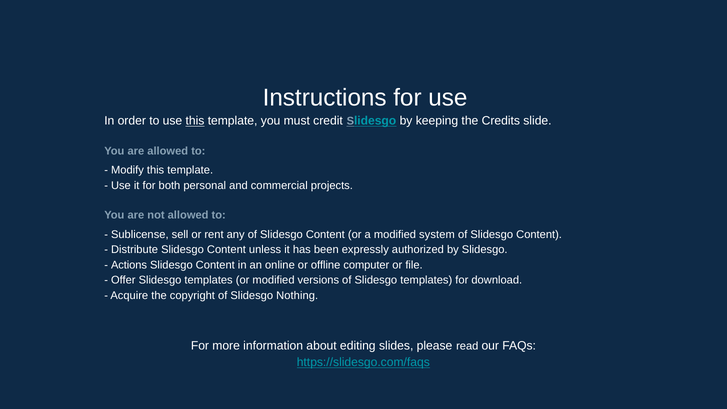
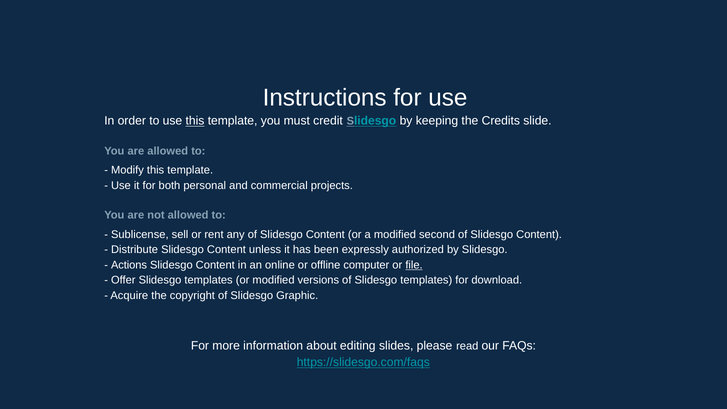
system: system -> second (437, 234)
file underline: none -> present (414, 265)
Nothing: Nothing -> Graphic (297, 296)
